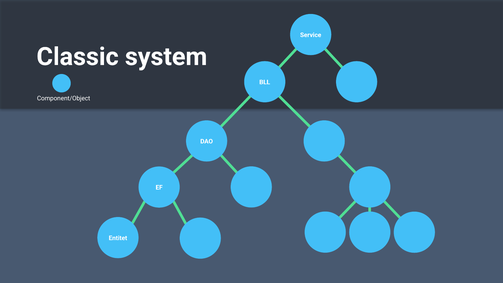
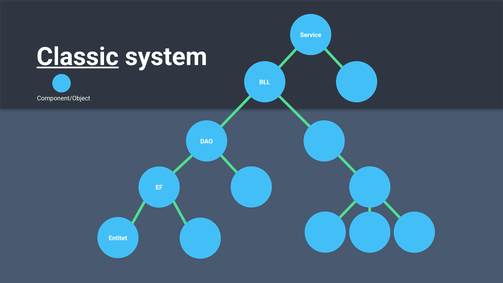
Classic underline: none -> present (78, 57)
